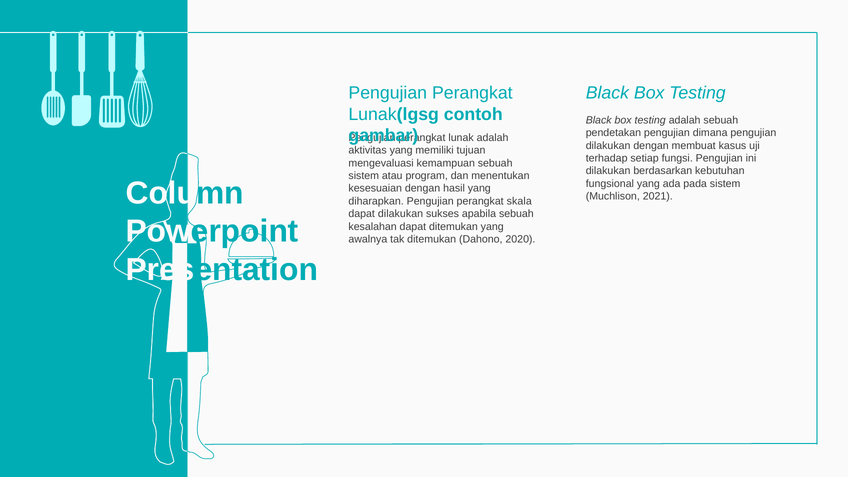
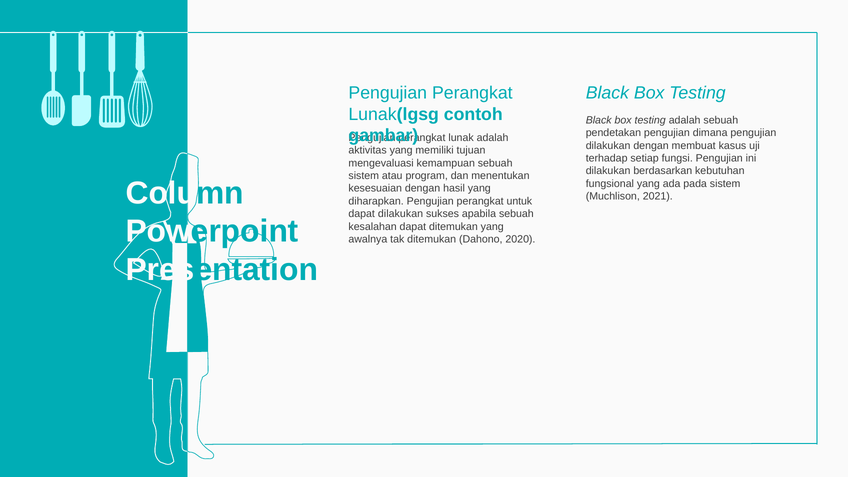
skala: skala -> untuk (519, 201)
